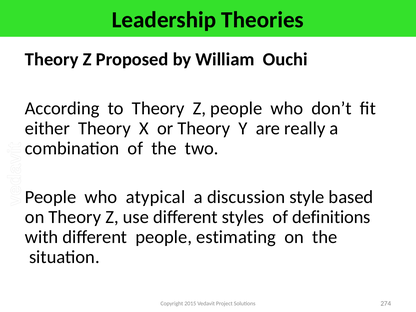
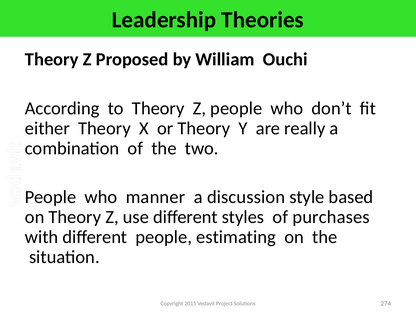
atypical: atypical -> manner (156, 197)
definitions: definitions -> purchases (331, 217)
